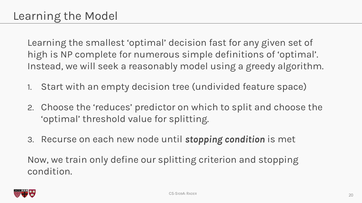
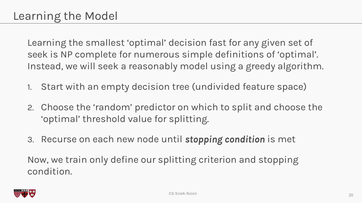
high: high -> seek (38, 55)
reduces: reduces -> random (113, 107)
